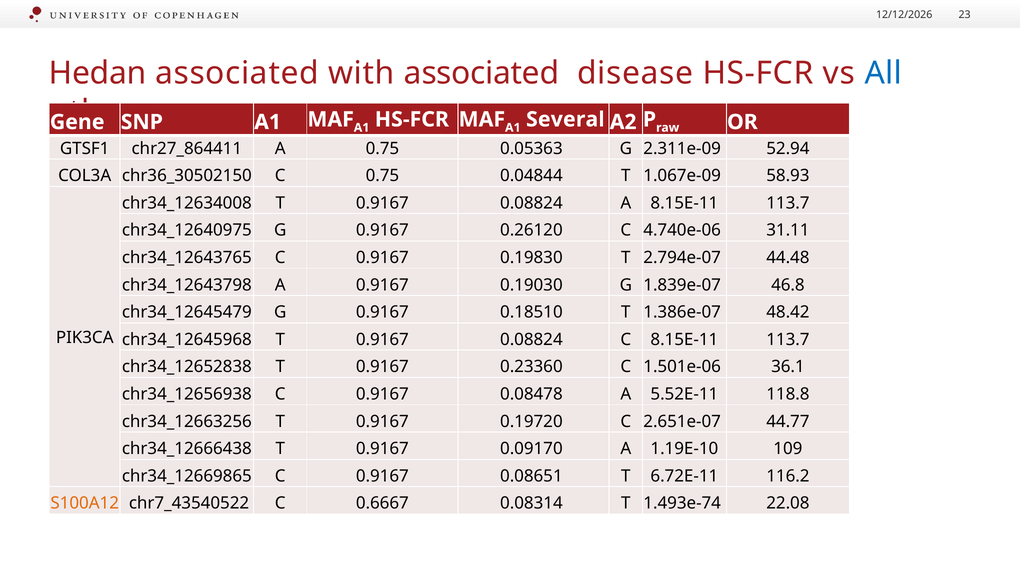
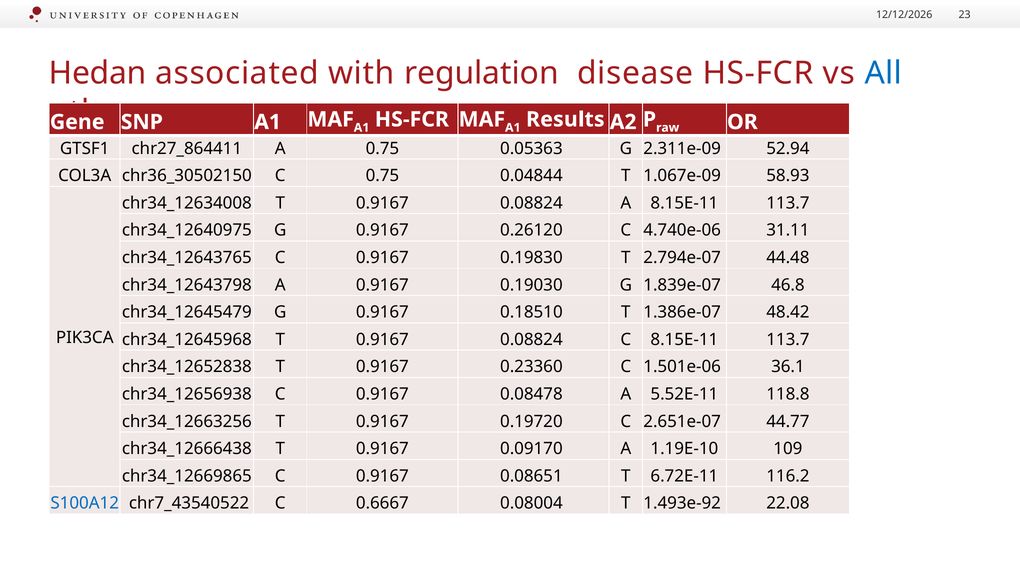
with associated: associated -> regulation (481, 73)
Several: Several -> Results (565, 119)
S100A12 colour: orange -> blue (85, 503)
0.08314: 0.08314 -> 0.08004 (531, 503)
1.493e-74: 1.493e-74 -> 1.493e-92 (682, 503)
